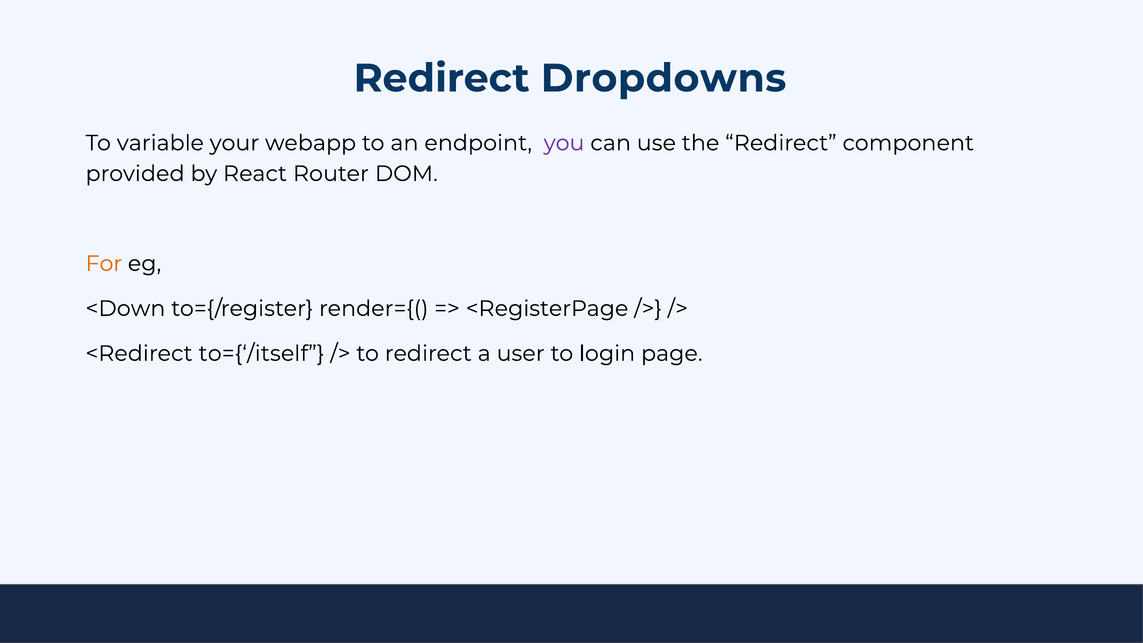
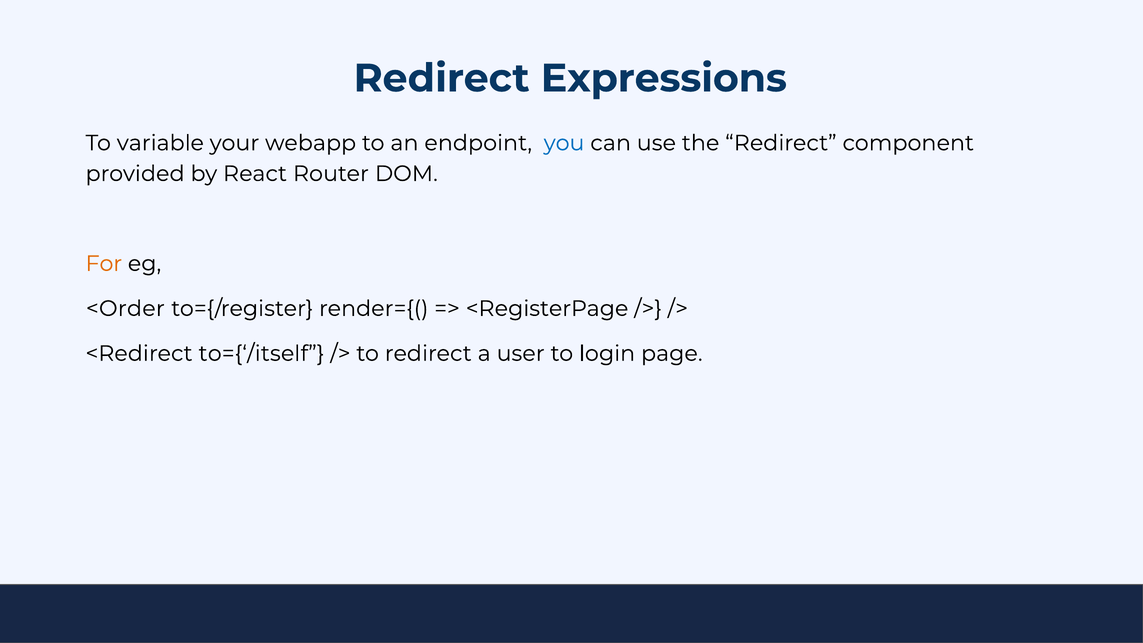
Dropdowns: Dropdowns -> Expressions (664, 78)
you colour: purple -> blue (564, 143)
<Down: <Down -> <Order (125, 309)
